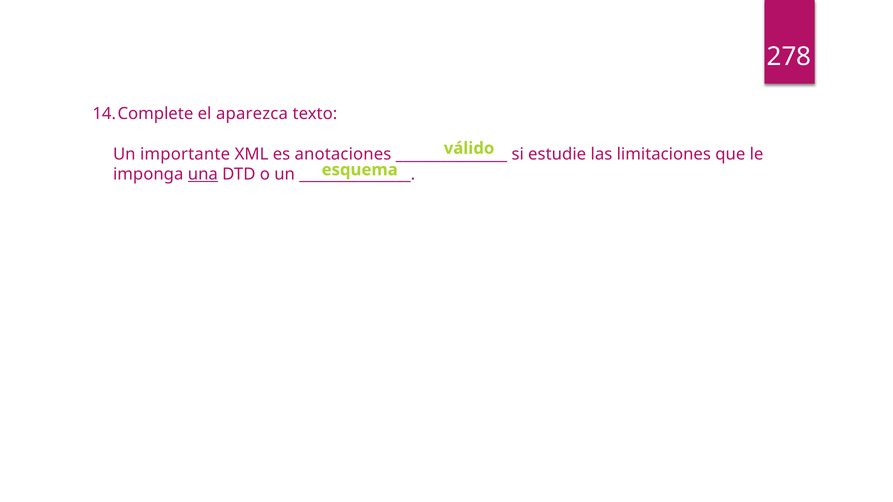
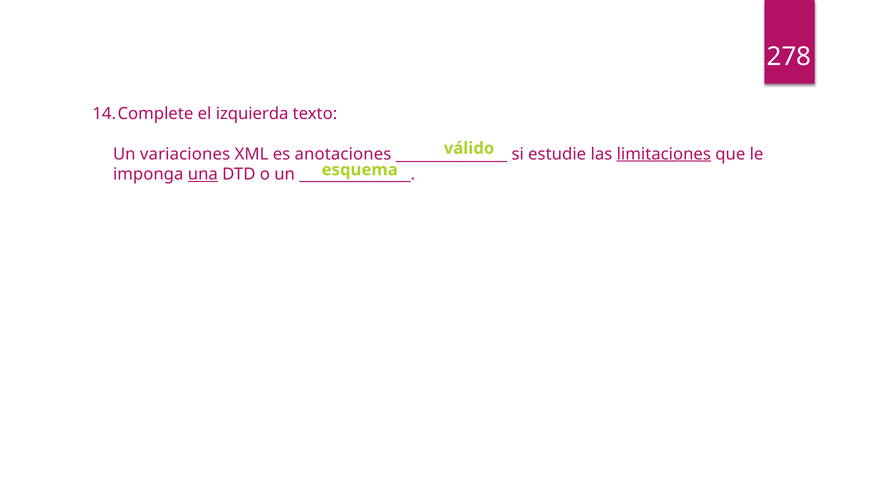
aparezca: aparezca -> izquierda (252, 114)
importante: importante -> variaciones (185, 154)
limitaciones underline: none -> present (664, 154)
